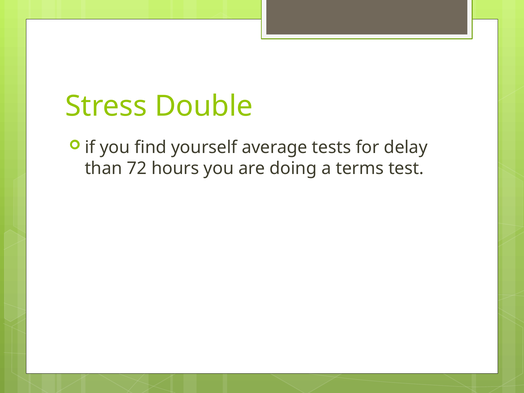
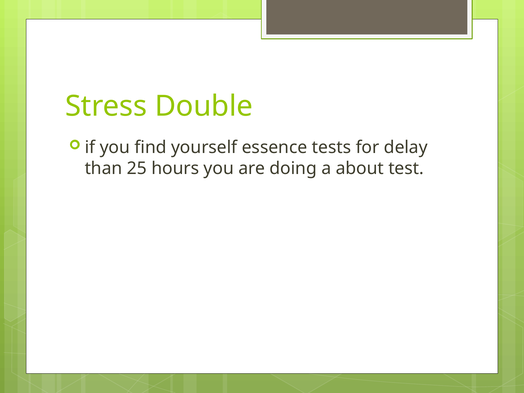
average: average -> essence (275, 147)
72: 72 -> 25 (137, 168)
terms: terms -> about (360, 168)
